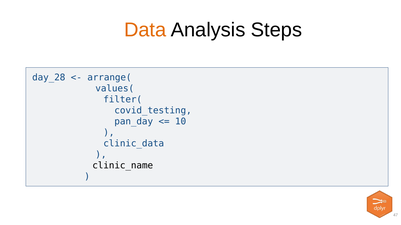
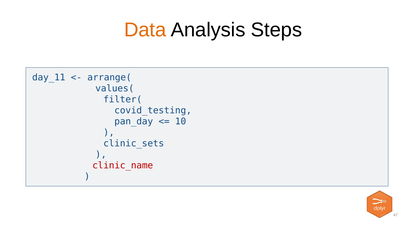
day_28: day_28 -> day_11 (49, 78)
clinic_data: clinic_data -> clinic_sets (134, 144)
clinic_name colour: black -> red (123, 166)
